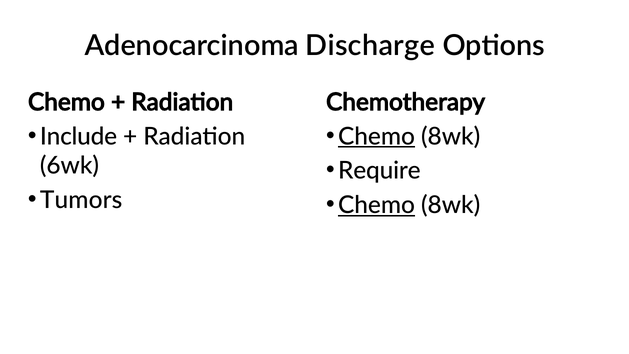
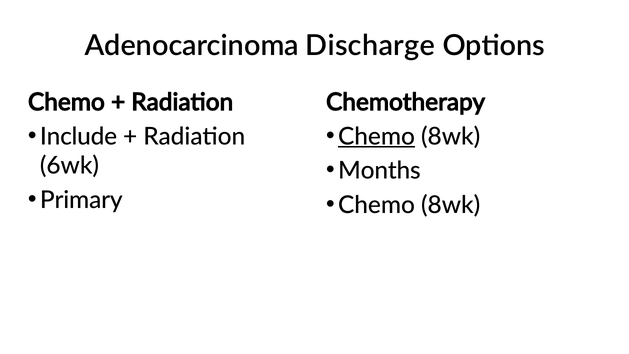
Require: Require -> Months (379, 171)
Tumors: Tumors -> Primary (81, 200)
Chemo underline: present -> none (377, 205)
